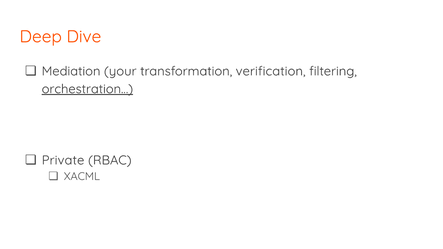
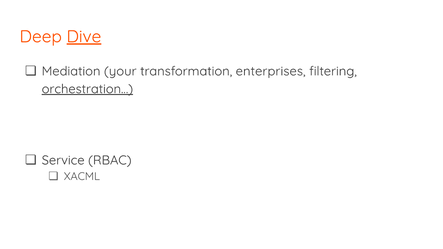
Dive underline: none -> present (84, 37)
verification: verification -> enterprises (271, 71)
Private: Private -> Service (63, 160)
